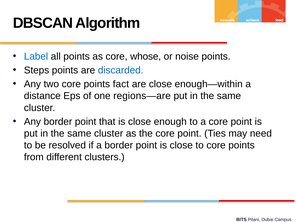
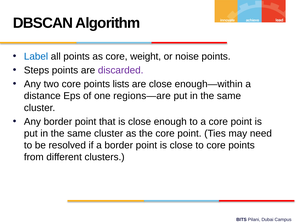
whose: whose -> weight (146, 56)
discarded colour: blue -> purple (121, 70)
fact: fact -> lists (121, 84)
